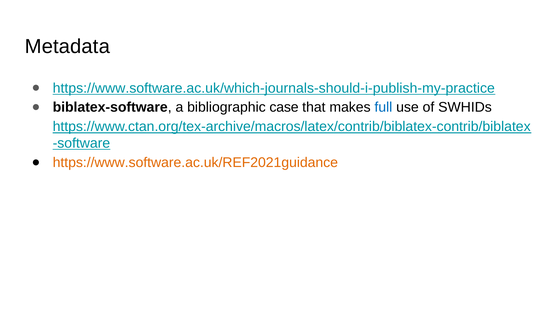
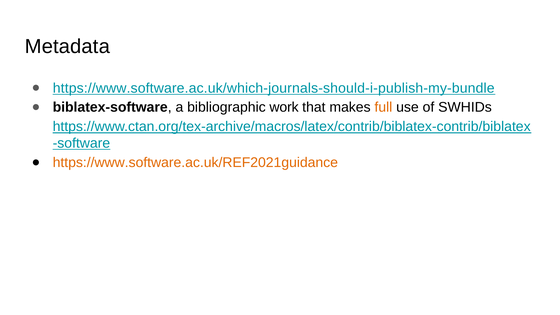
https://www.software.ac.uk/which-journals-should-i-publish-my-practice: https://www.software.ac.uk/which-journals-should-i-publish-my-practice -> https://www.software.ac.uk/which-journals-should-i-publish-my-bundle (274, 88)
case: case -> work (284, 107)
full colour: blue -> orange (383, 107)
